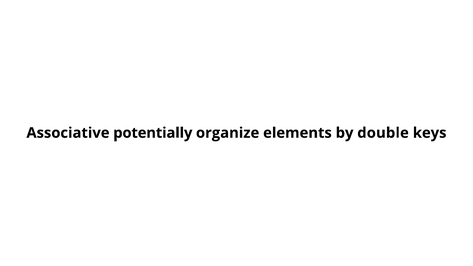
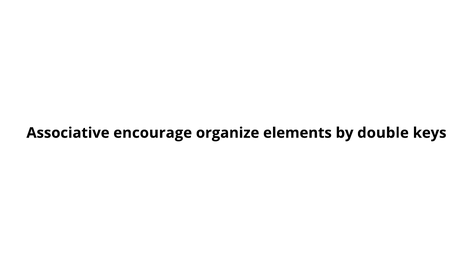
potentially: potentially -> encourage (153, 133)
